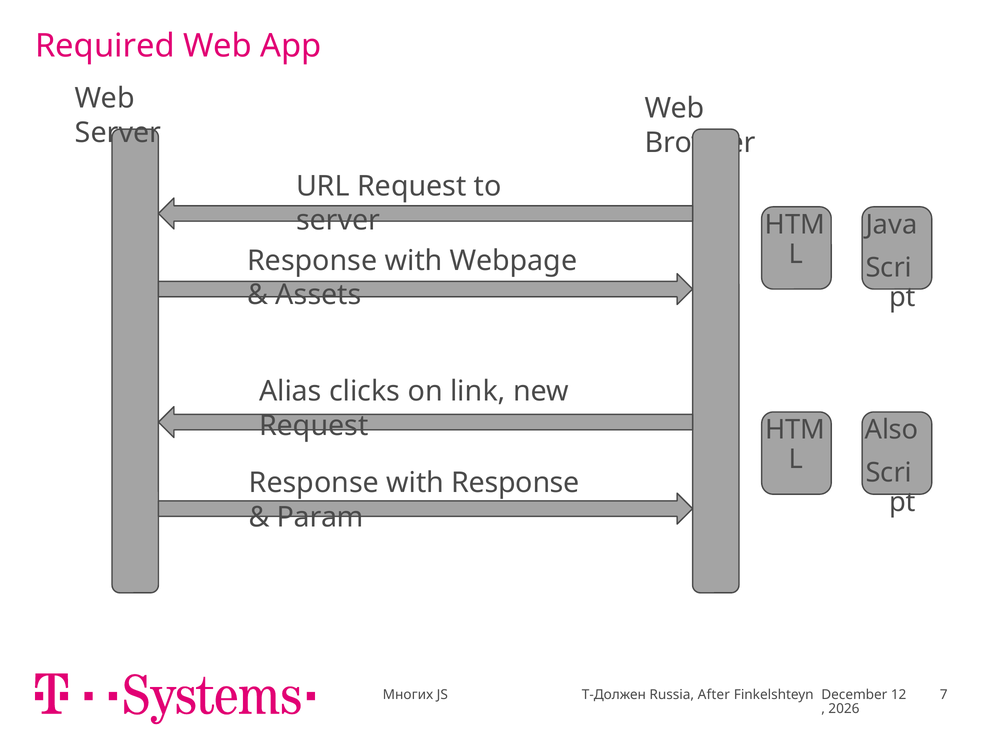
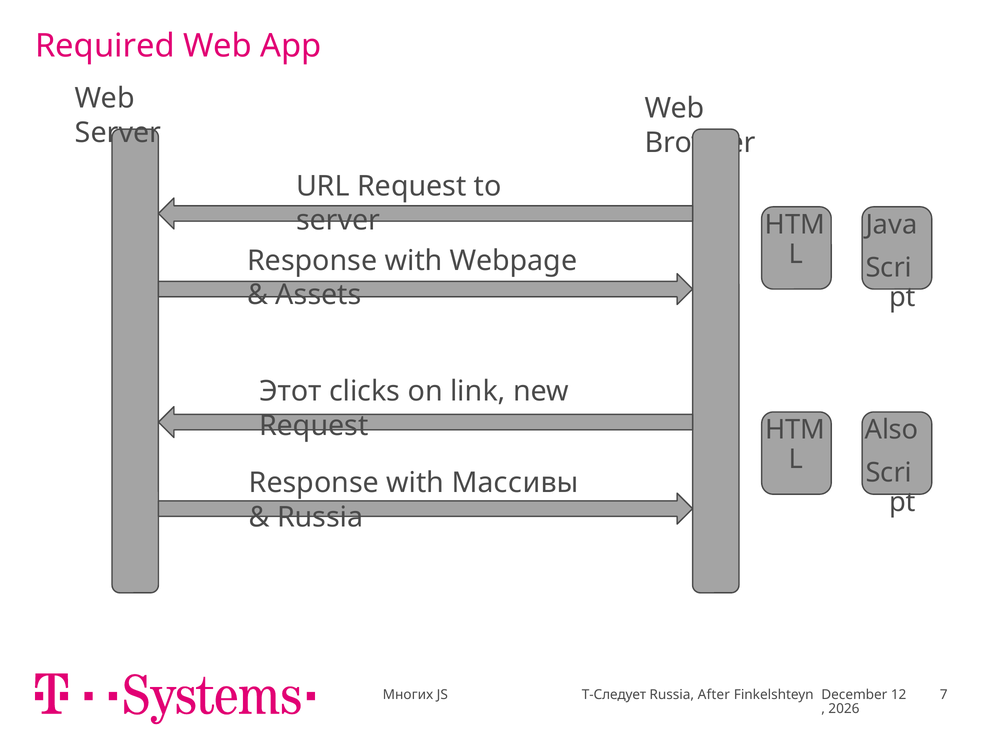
Alias: Alias -> Этот (290, 392)
with Response: Response -> Массивы (515, 483)
Param: Param -> Russia (320, 518)
T-Должен: T-Должен -> T-Следует (614, 695)
